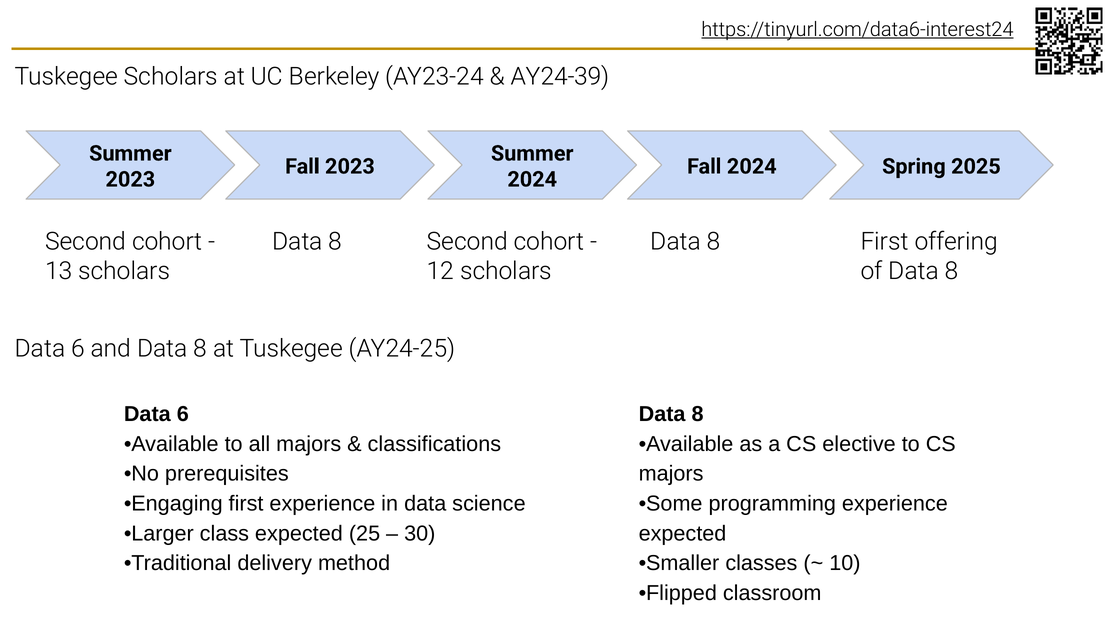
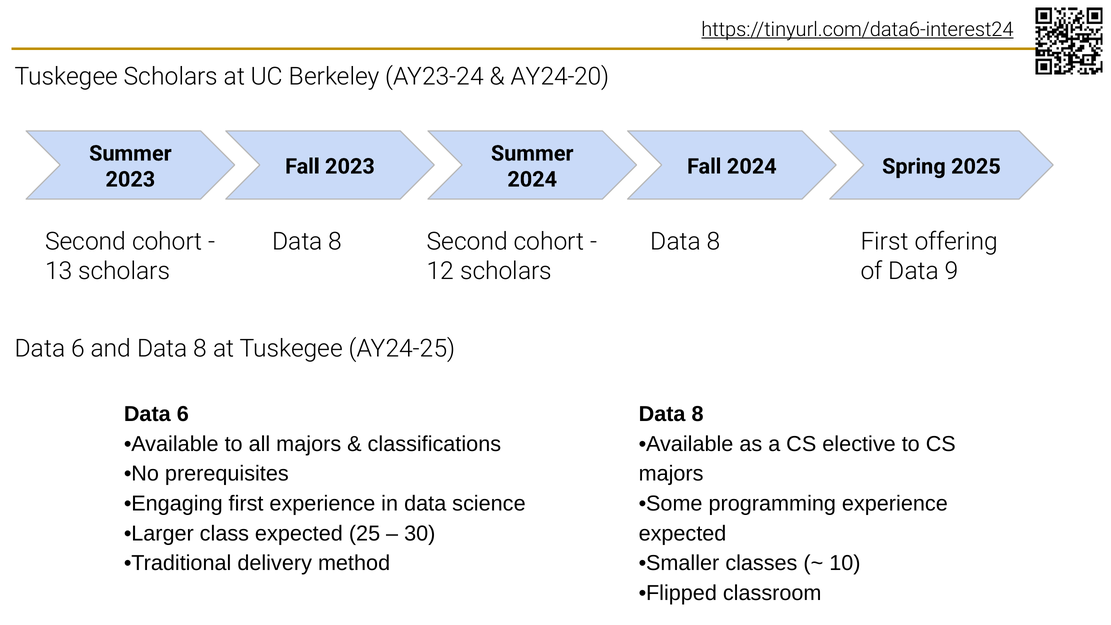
AY24-39: AY24-39 -> AY24-20 (560, 76)
of Data 8: 8 -> 9 (952, 271)
